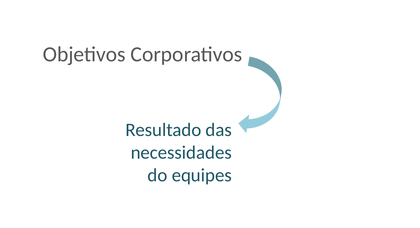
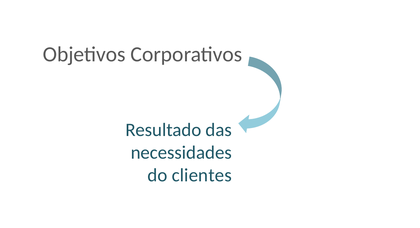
equipes: equipes -> clientes (202, 175)
